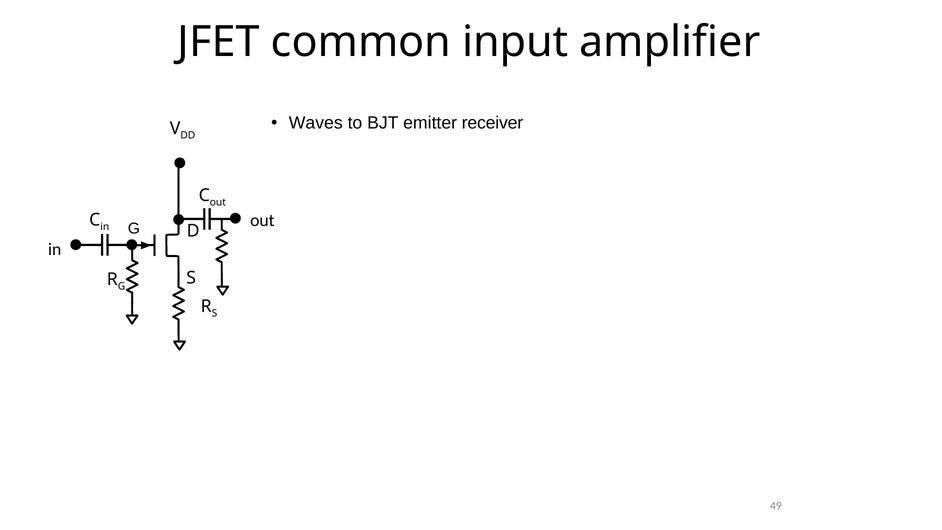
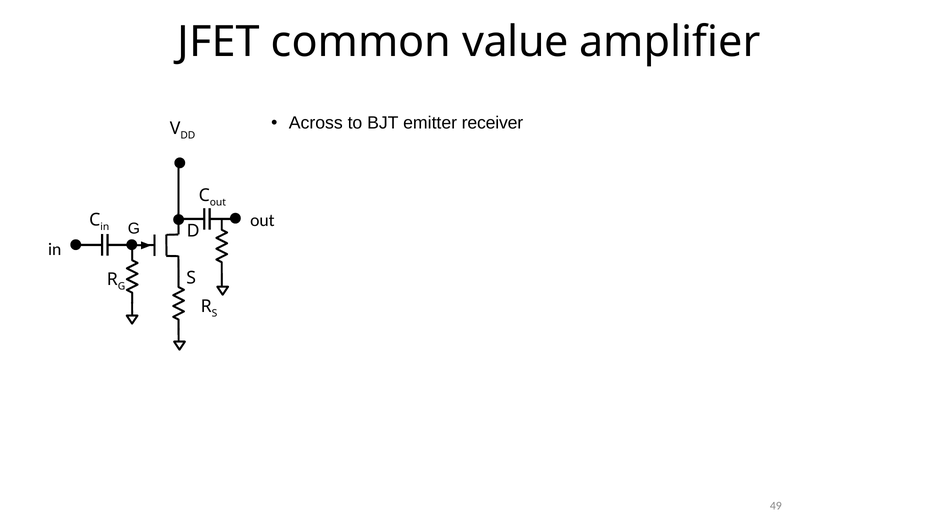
input: input -> value (515, 42)
Waves: Waves -> Across (316, 123)
